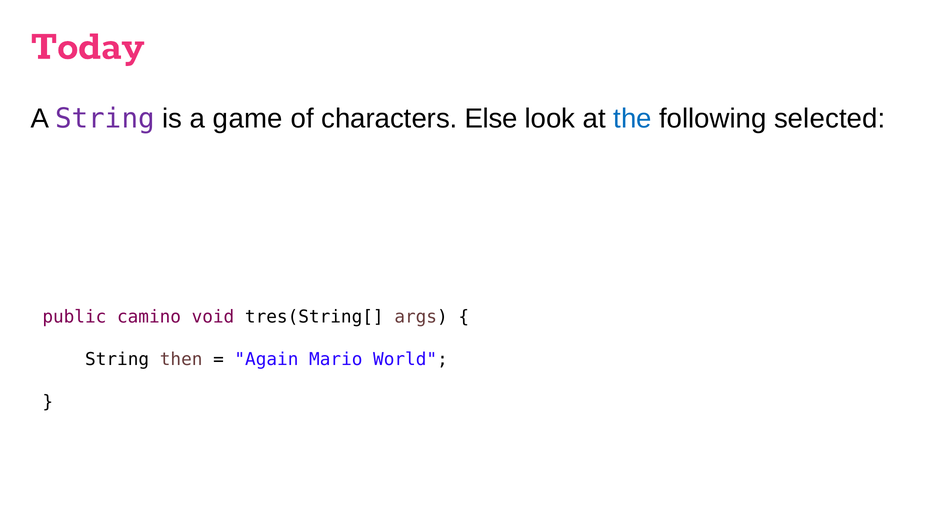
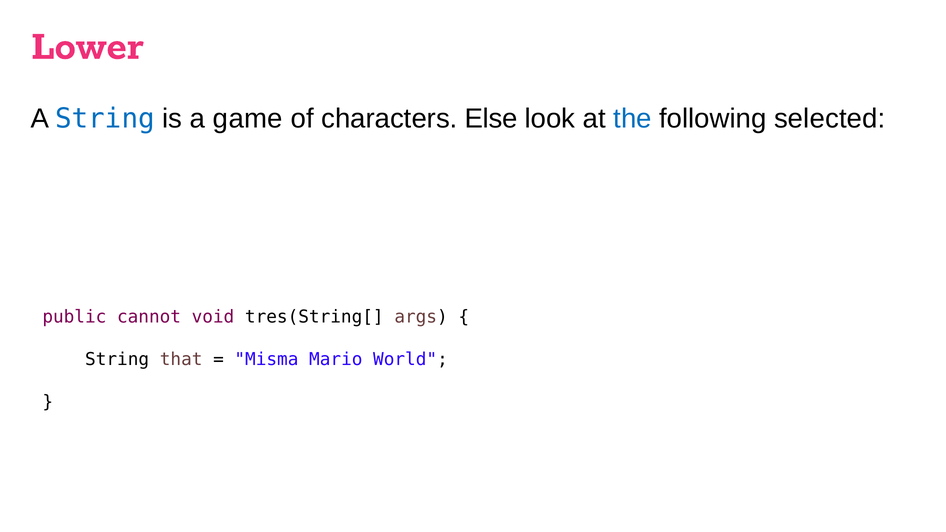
Today: Today -> Lower (87, 44)
String colour: purple -> blue (105, 119)
camino: camino -> cannot (149, 317)
then: then -> that (181, 359)
Again: Again -> Misma (266, 359)
